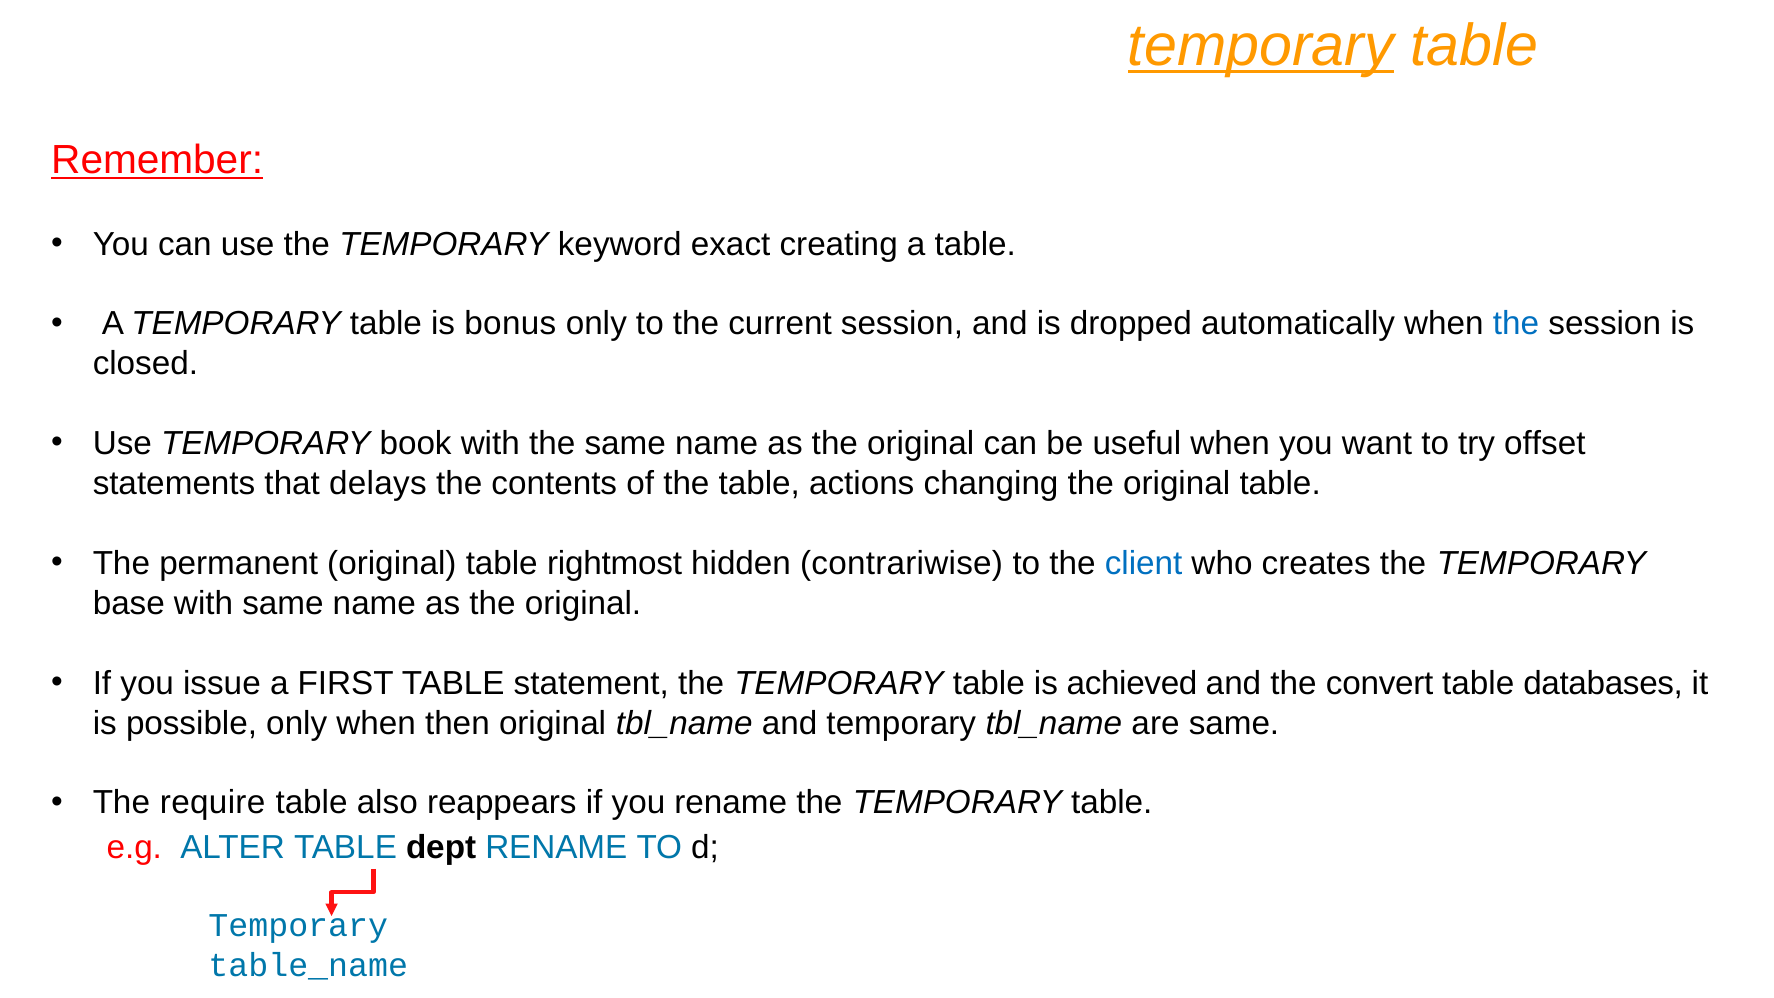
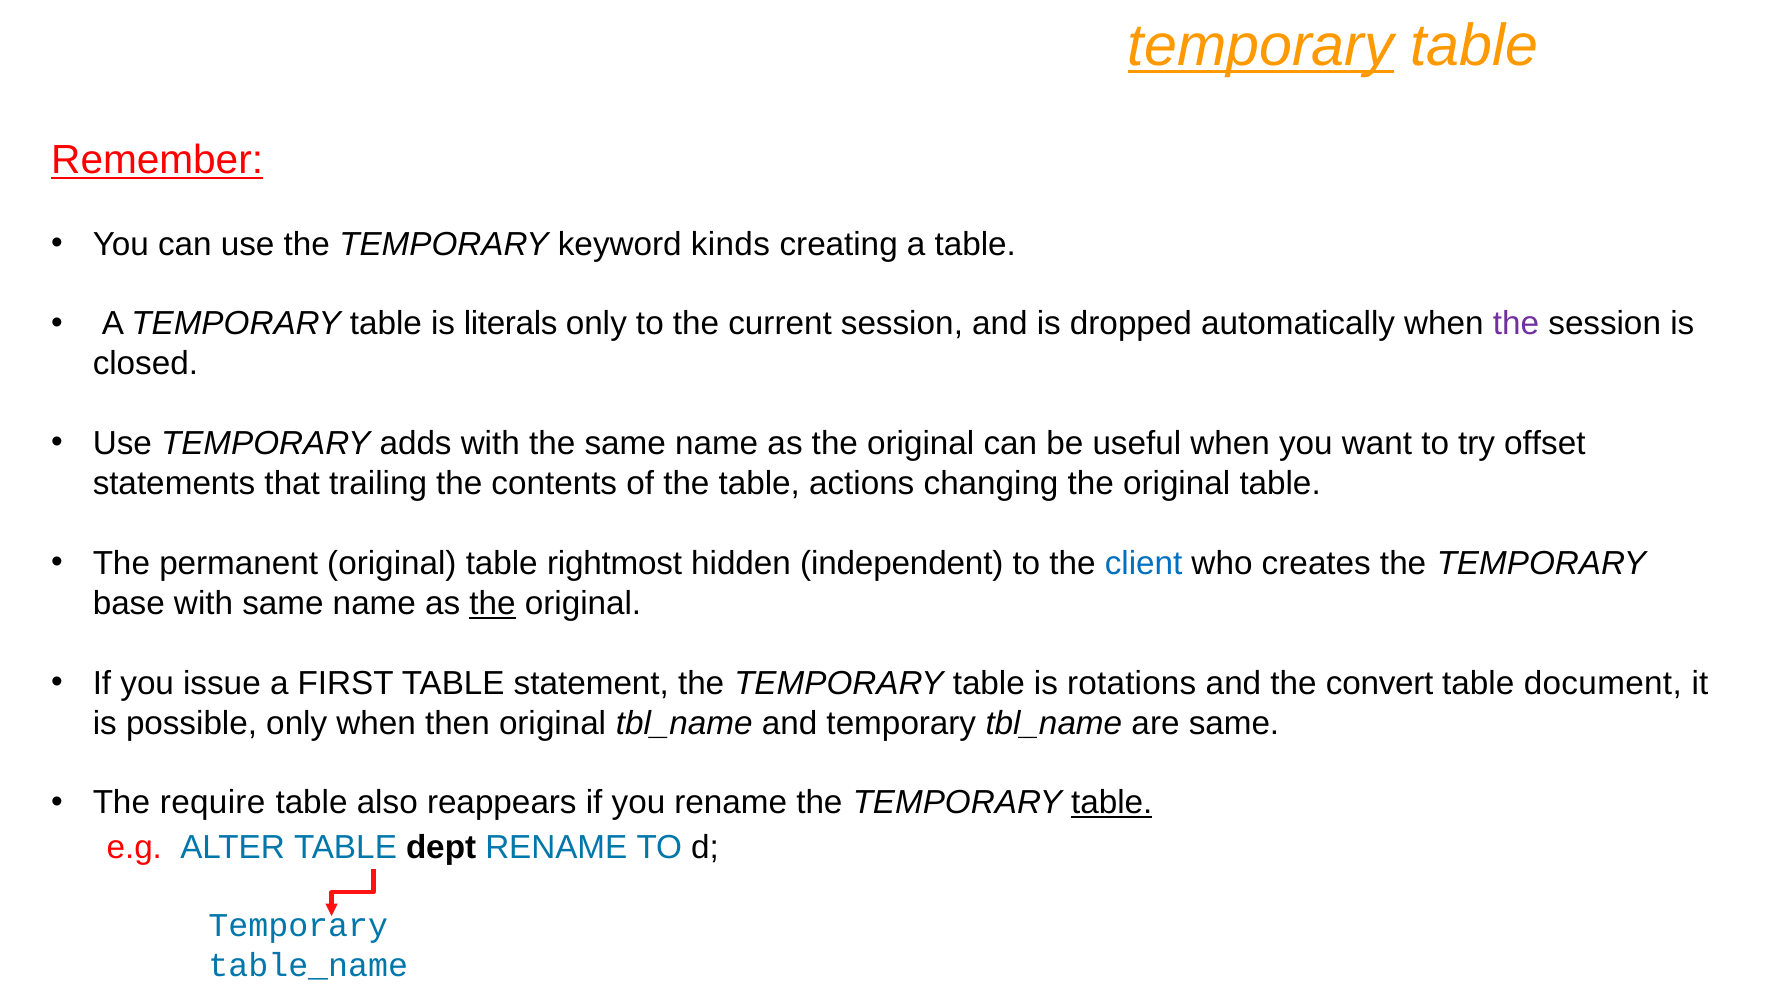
exact: exact -> kinds (730, 244)
bonus: bonus -> literals (511, 324)
the colour: blue -> purple (1516, 324)
book: book -> adds (416, 444)
delays: delays -> trailing (378, 484)
contrariwise: contrariwise -> independent (902, 563)
the underline: none -> present (493, 603)
achieved: achieved -> rotations (1132, 683)
databases: databases -> document (1603, 683)
table underline: none -> present (1112, 803)
